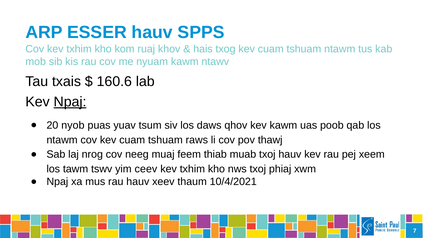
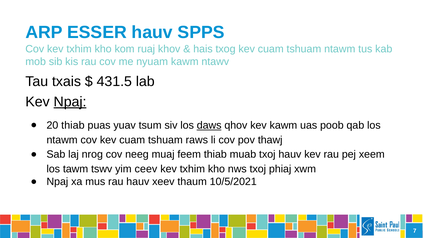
160.6: 160.6 -> 431.5 (114, 81)
20 nyob: nyob -> thiab (73, 125)
daws underline: none -> present (209, 125)
10/4/2021: 10/4/2021 -> 10/5/2021 (233, 182)
